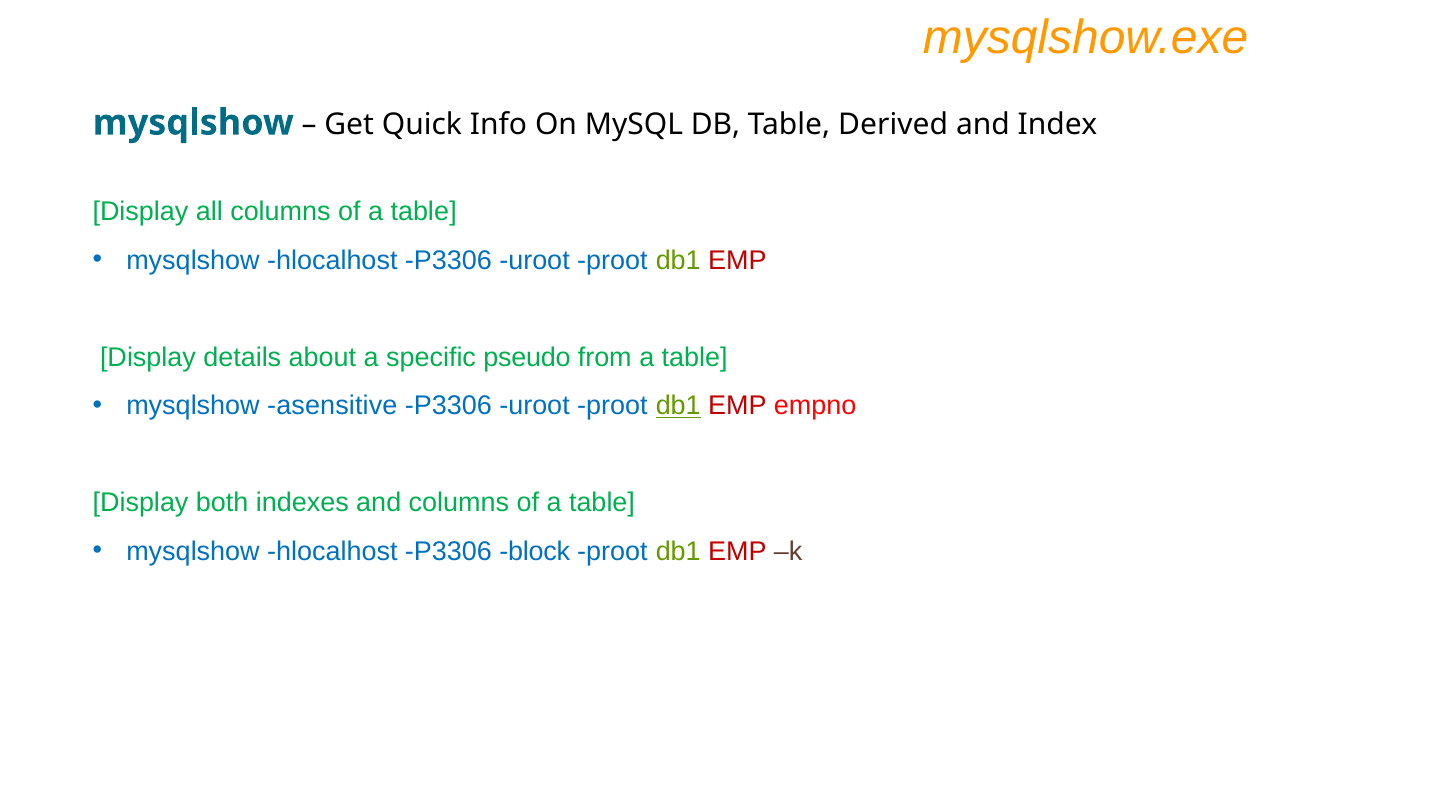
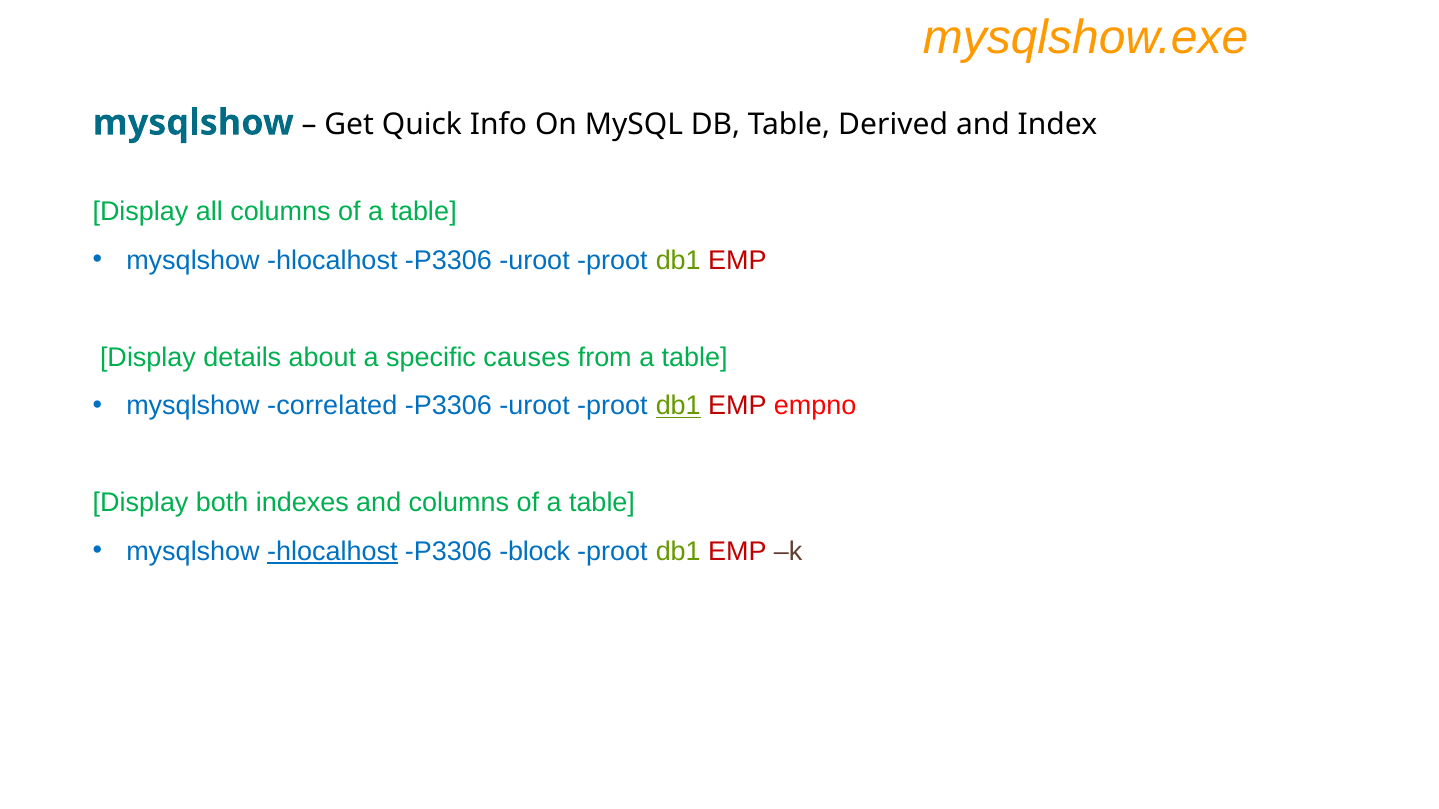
pseudo: pseudo -> causes (527, 357)
asensitive: asensitive -> correlated (332, 406)
hlocalhost underline: none -> present (332, 552)
